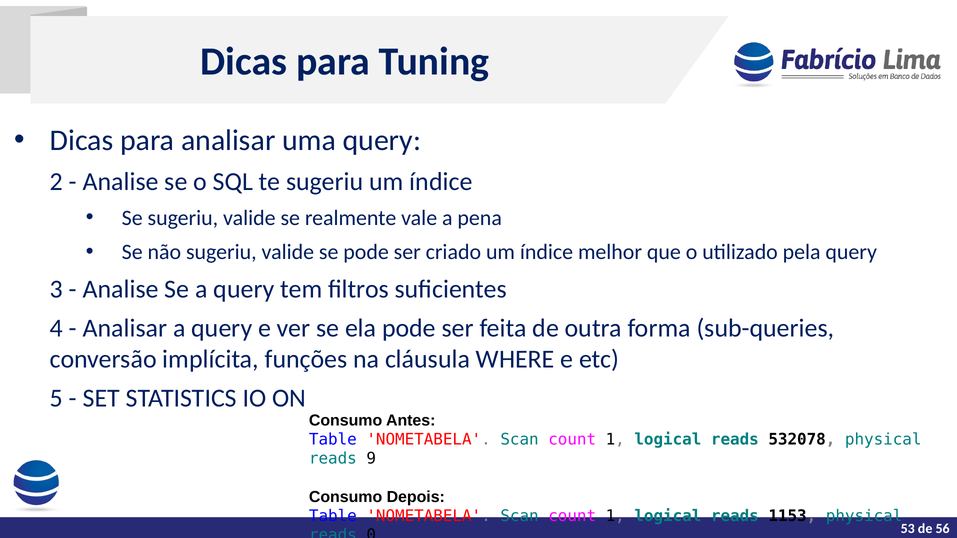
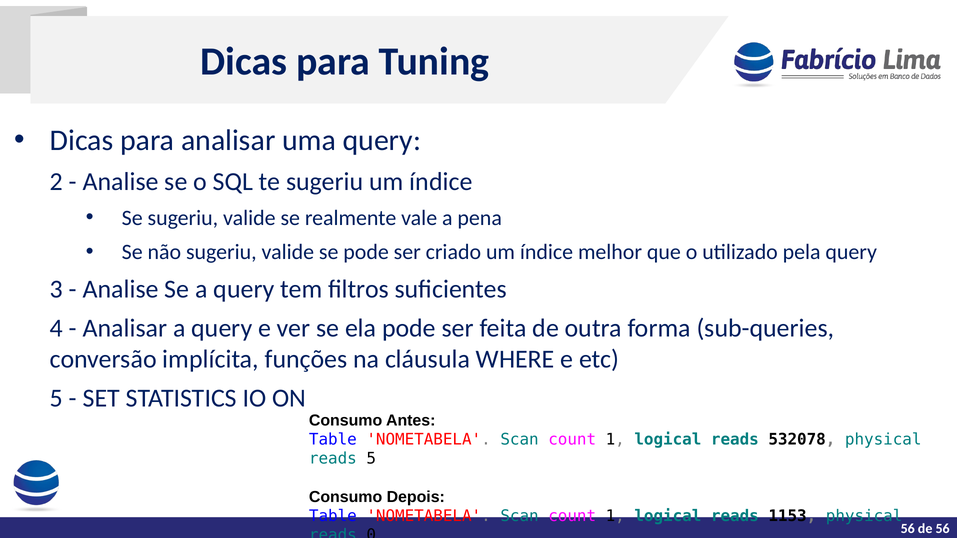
reads 9: 9 -> 5 (371, 459)
53: 53 -> 56 (908, 529)
